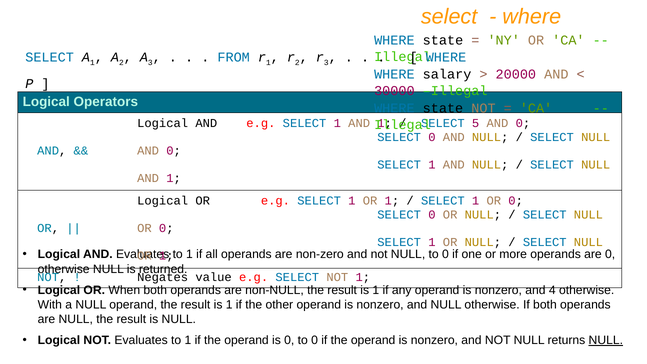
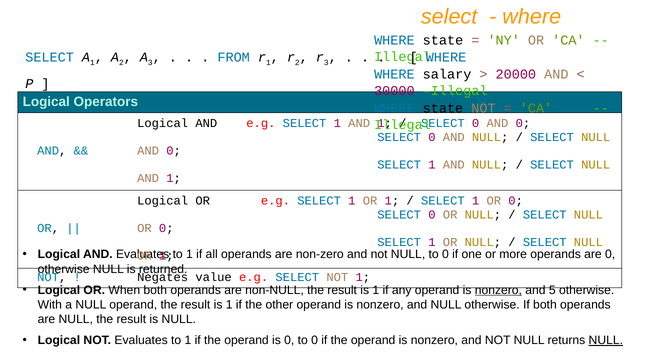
5: 5 -> 0 (476, 123)
nonzero underline: none -> present (498, 290)
4: 4 -> 5 (552, 290)
